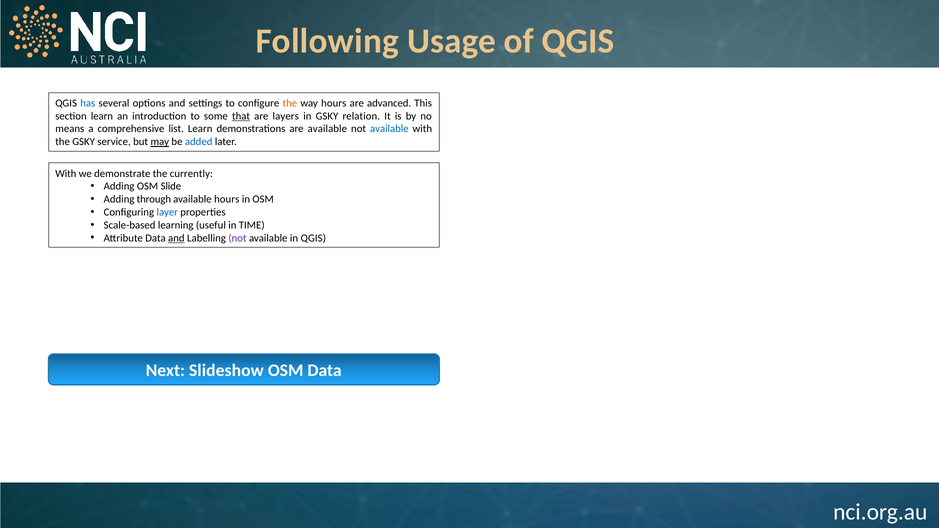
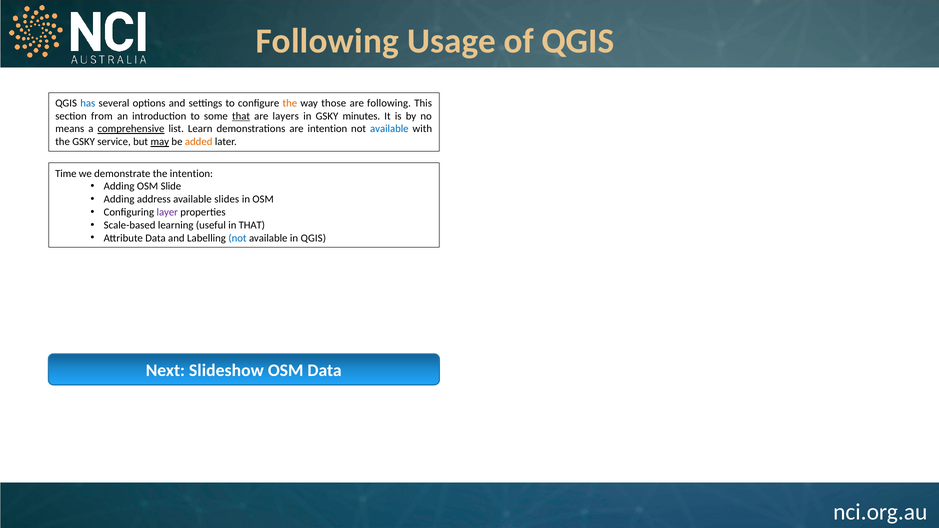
way hours: hours -> those (334, 103)
are advanced: advanced -> following (389, 103)
section learn: learn -> from (102, 116)
relation: relation -> minutes (361, 116)
comprehensive underline: none -> present (131, 129)
are available: available -> intention (327, 129)
added colour: blue -> orange (199, 142)
With: With -> Time (66, 174)
the currently: currently -> intention (191, 174)
through: through -> address (154, 199)
available hours: hours -> slides (227, 199)
layer colour: blue -> purple (167, 212)
in TIME: TIME -> THAT (252, 225)
and underline: present -> none (176, 238)
not colour: purple -> blue (237, 238)
